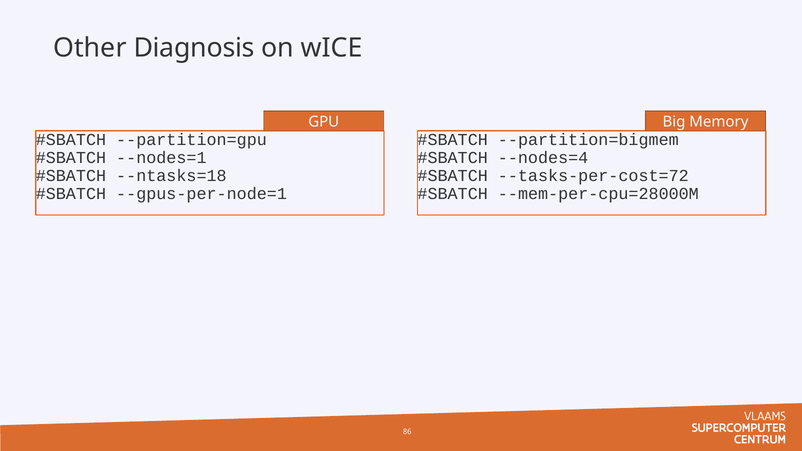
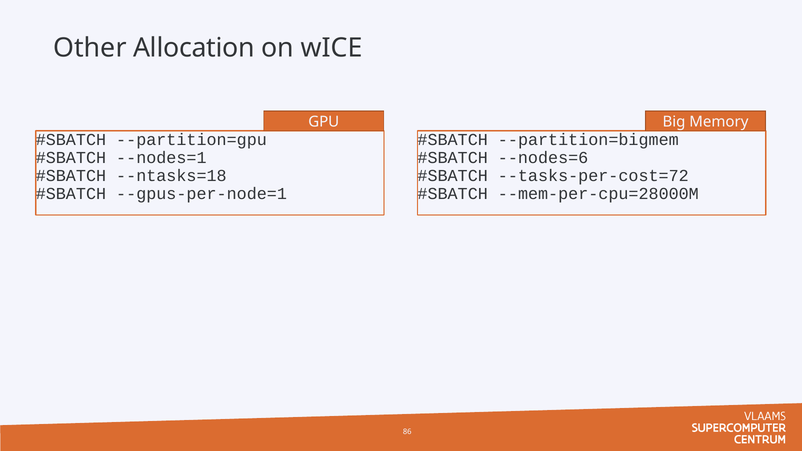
Diagnosis: Diagnosis -> Allocation (194, 48)
--nodes=4: --nodes=4 -> --nodes=6 (543, 158)
